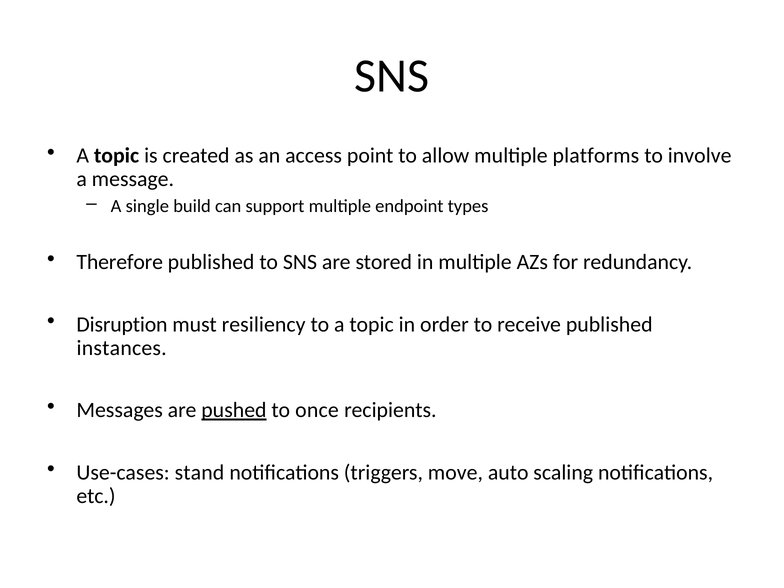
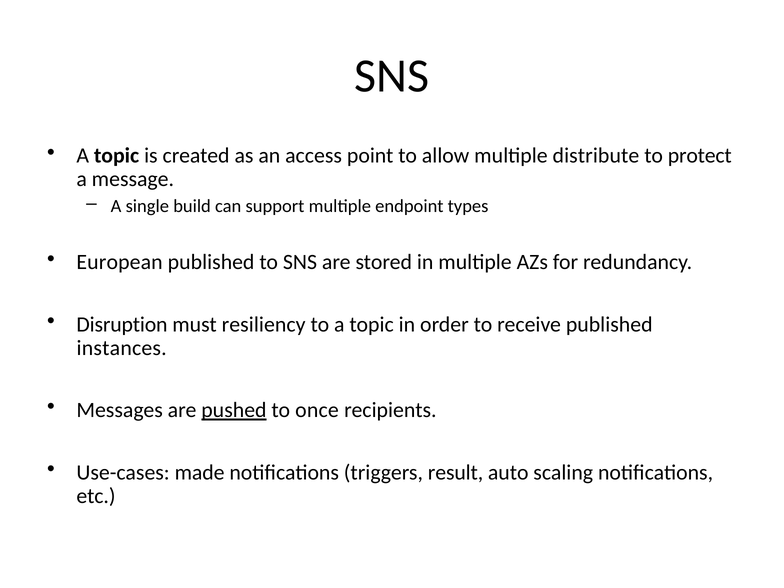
platforms: platforms -> distribute (596, 156)
involve: involve -> protect (700, 156)
Therefore: Therefore -> European (120, 262)
stand: stand -> made (200, 472)
move: move -> result (456, 472)
